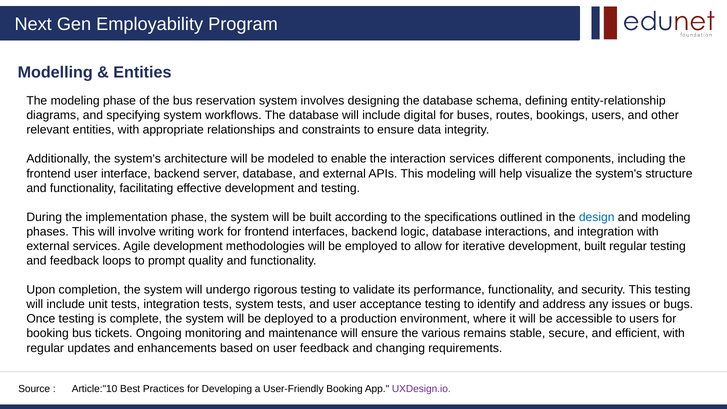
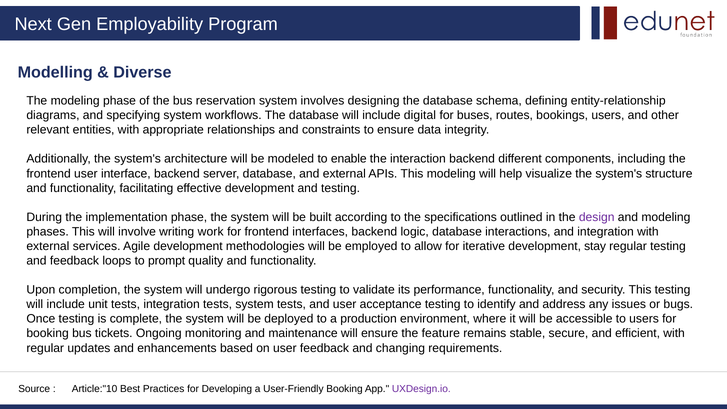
Entities: Entities -> Diverse (142, 72)
interaction services: services -> backend (472, 159)
design colour: blue -> purple (597, 217)
development built: built -> stay (595, 246)
various: various -> feature (441, 333)
